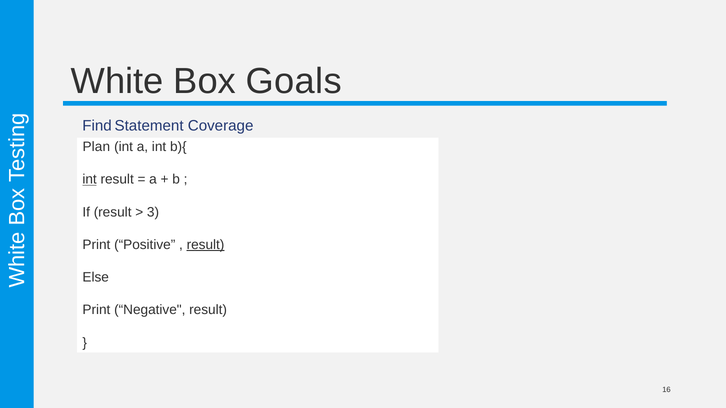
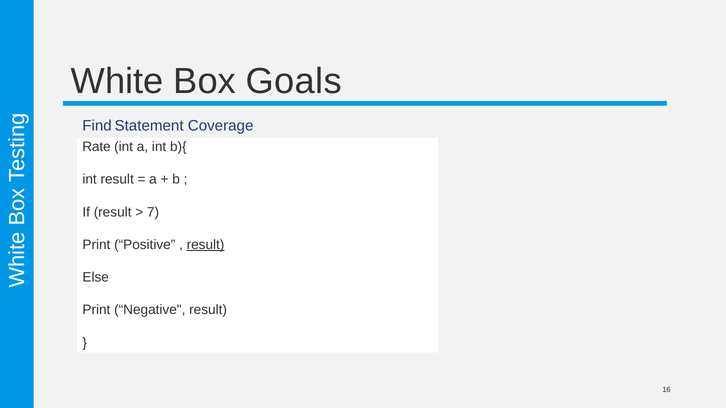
Plan: Plan -> Rate (96, 147)
int underline: present -> none (90, 180)
3: 3 -> 7 (153, 212)
